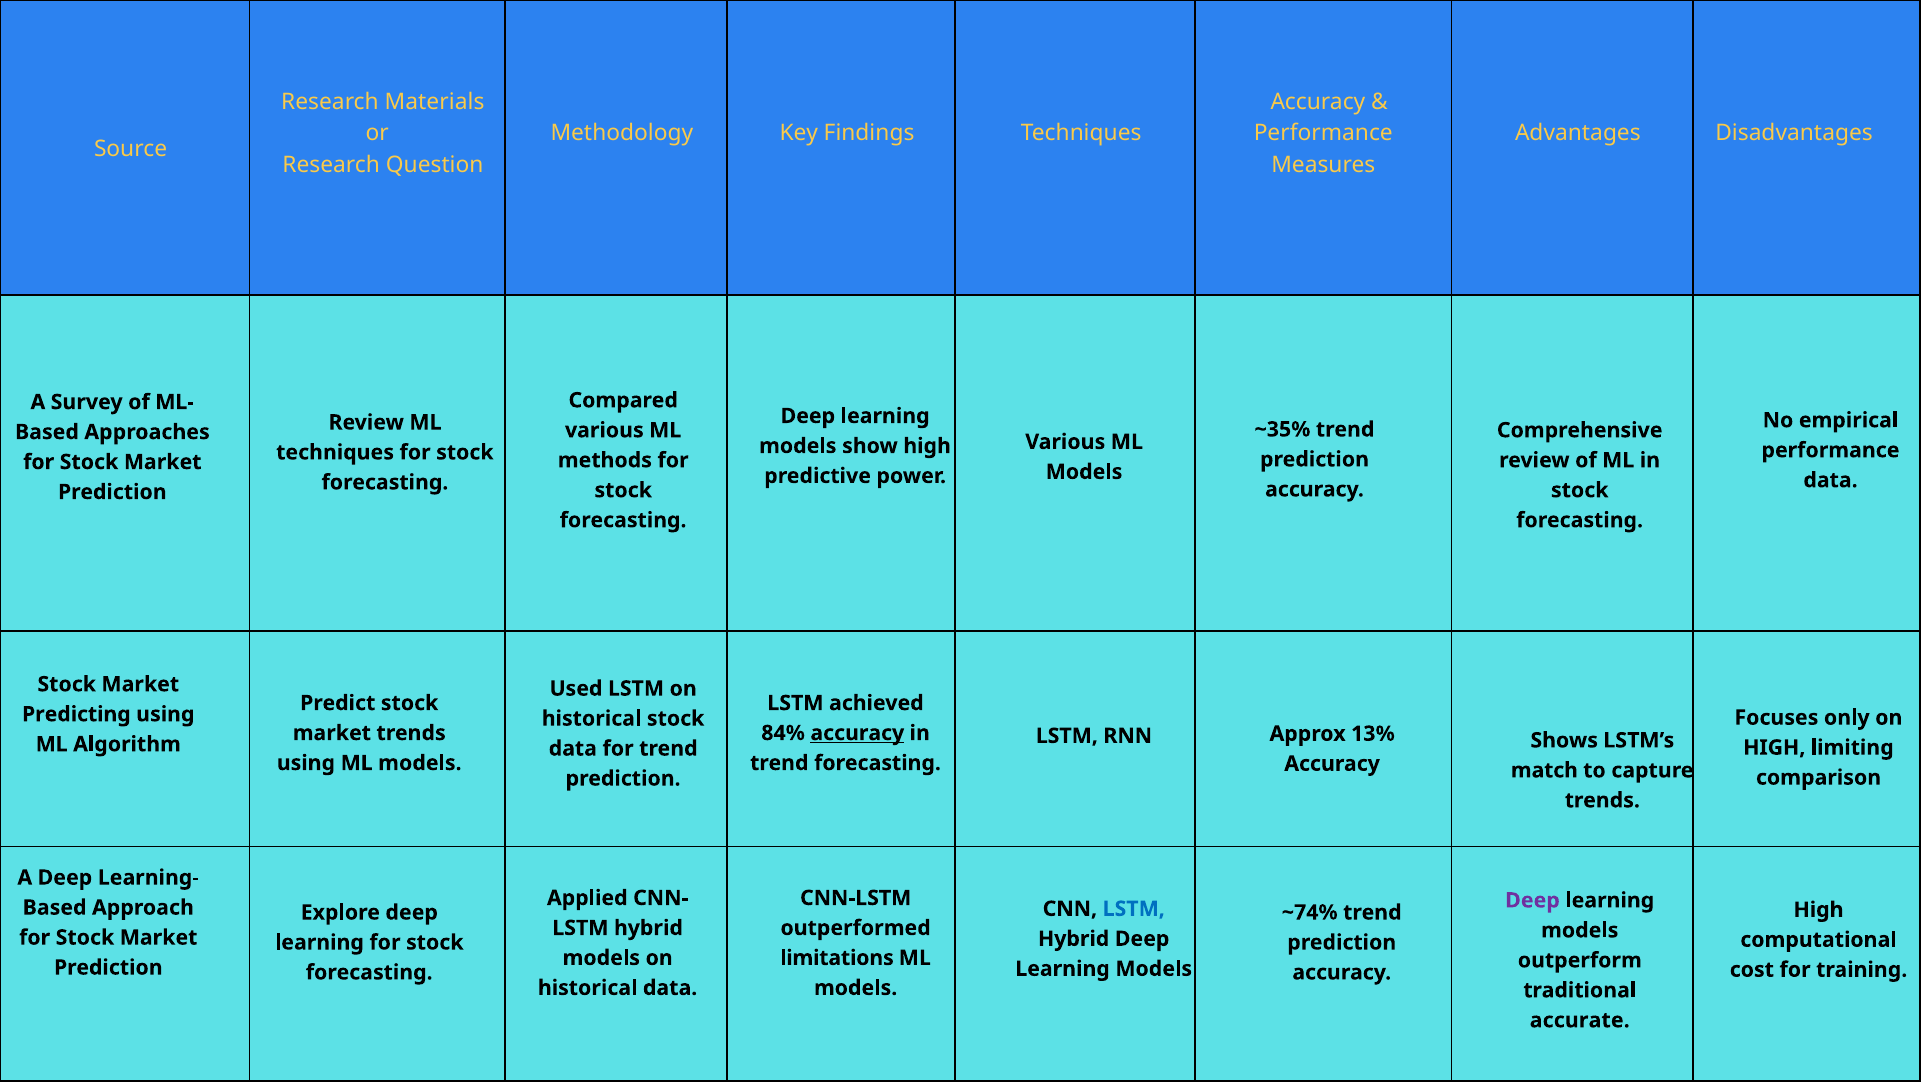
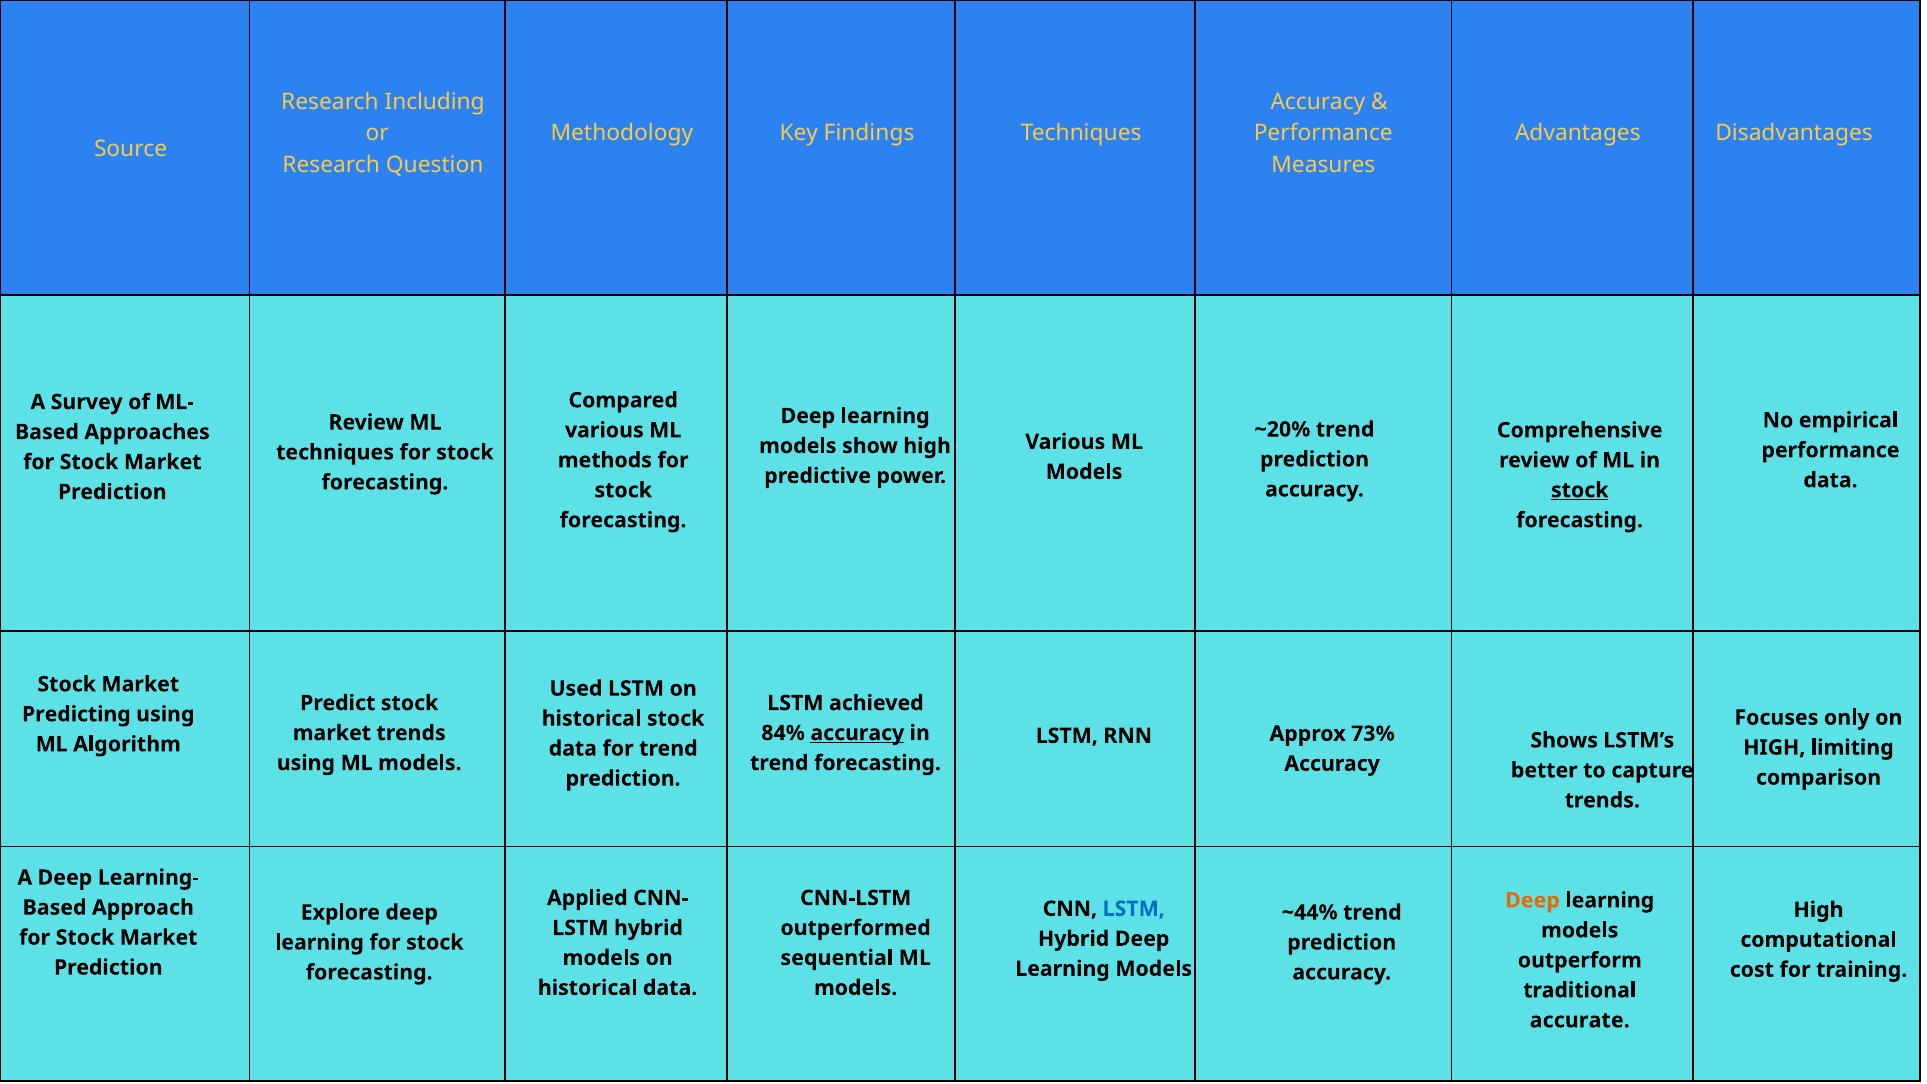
Materials: Materials -> Including (435, 102)
~35%: ~35% -> ~20% (1283, 429)
stock underline: none -> present (1580, 490)
13%: 13% -> 73% (1373, 734)
match: match -> better (1544, 770)
Deep colour: purple -> orange (1532, 900)
~74%: ~74% -> ~44% (1310, 912)
limitations: limitations -> sequential (837, 958)
